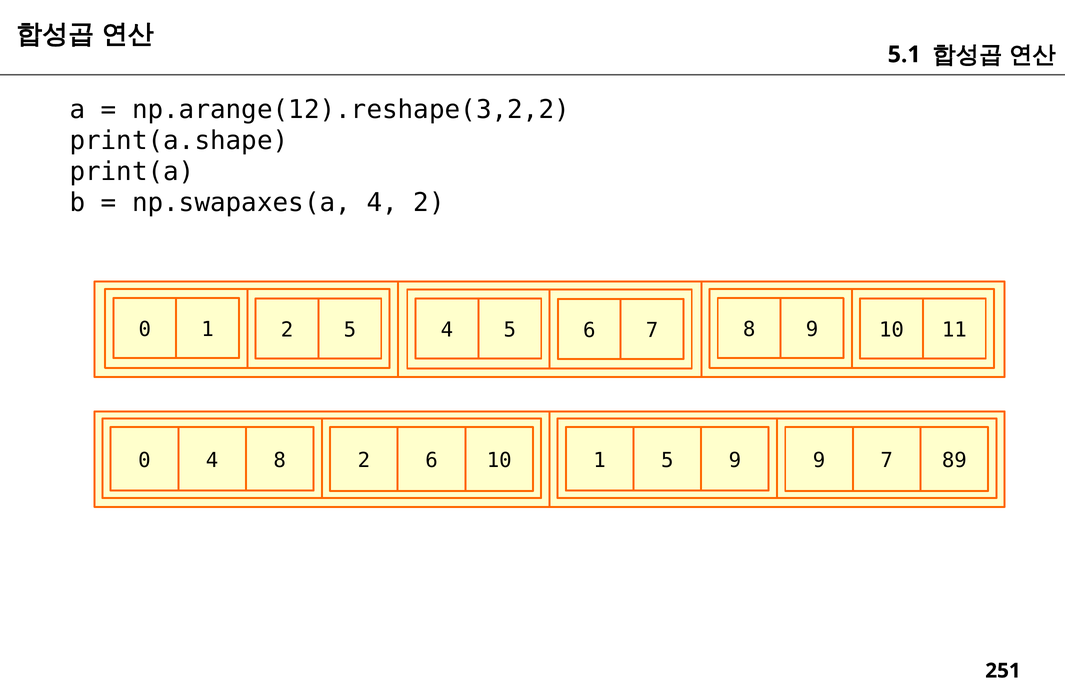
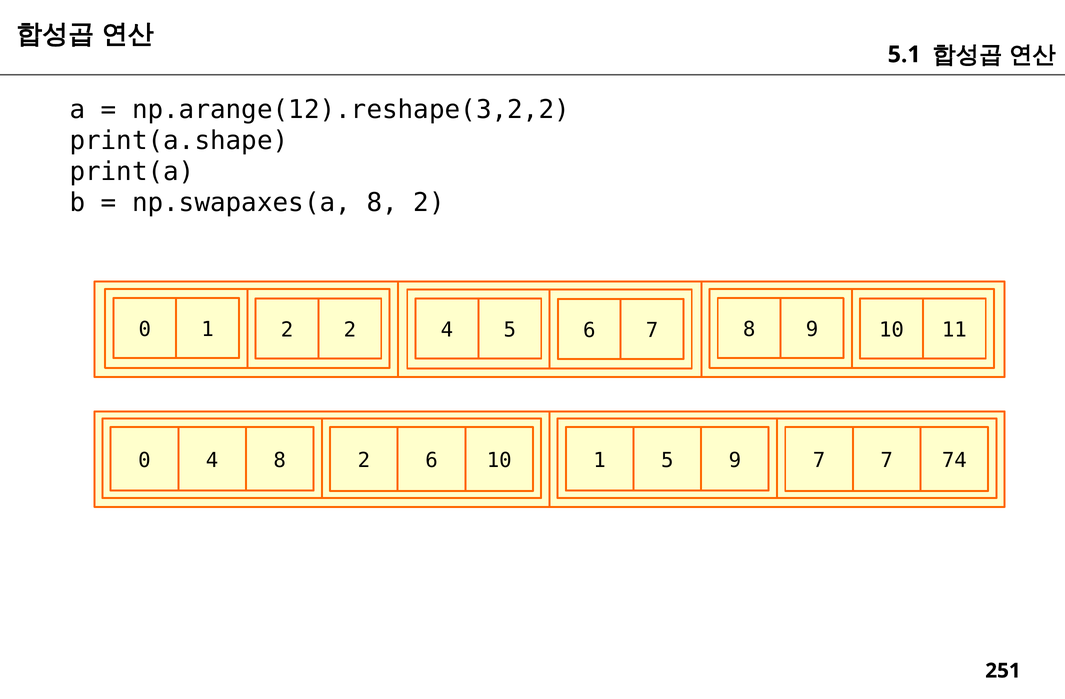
np.swapaxes(a 4: 4 -> 8 (382, 203)
2 5: 5 -> 2 (350, 330)
9 9: 9 -> 7 (819, 461)
89: 89 -> 74 (954, 461)
